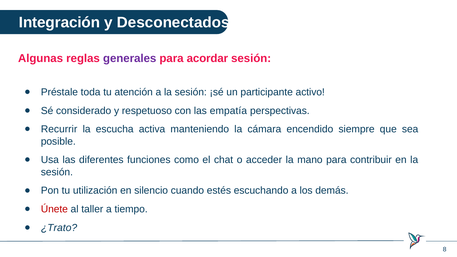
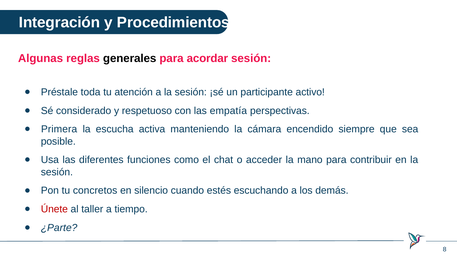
Desconectados: Desconectados -> Procedimientos (173, 22)
generales colour: purple -> black (130, 59)
Recurrir: Recurrir -> Primera (59, 129)
utilización: utilización -> concretos (95, 191)
¿Trato: ¿Trato -> ¿Parte (59, 228)
